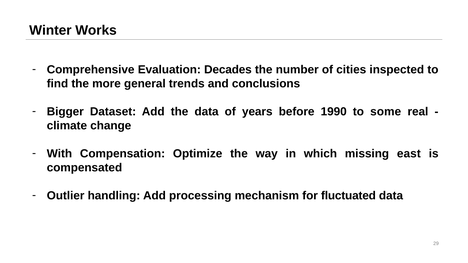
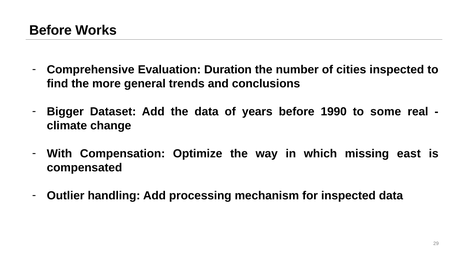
Winter: Winter -> Before (50, 30)
Decades: Decades -> Duration (228, 70)
for fluctuated: fluctuated -> inspected (348, 196)
